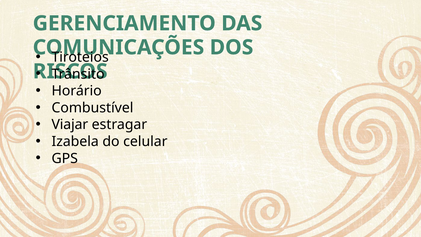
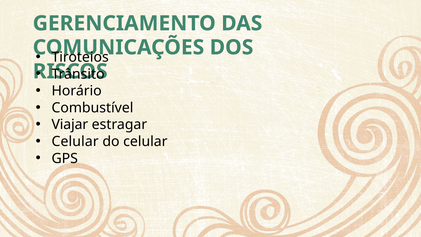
Izabela: Izabela -> Celular (75, 141)
